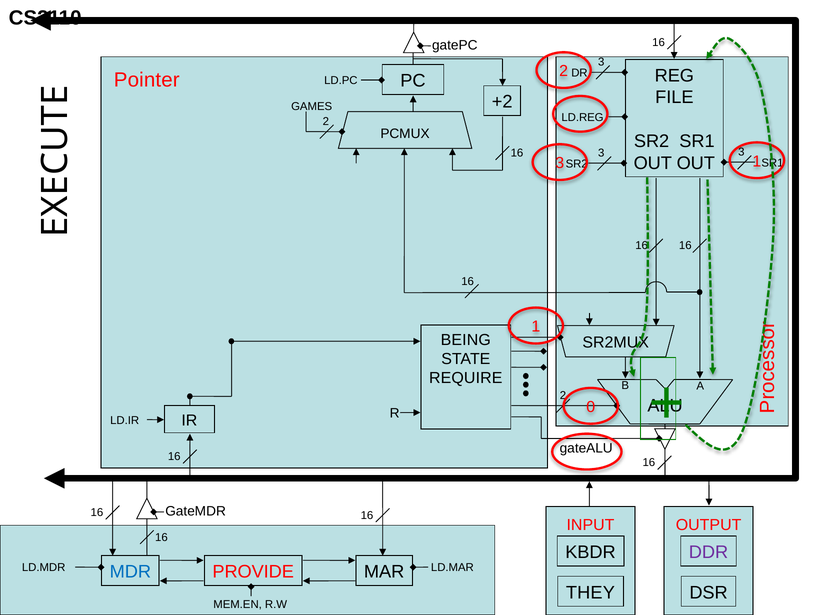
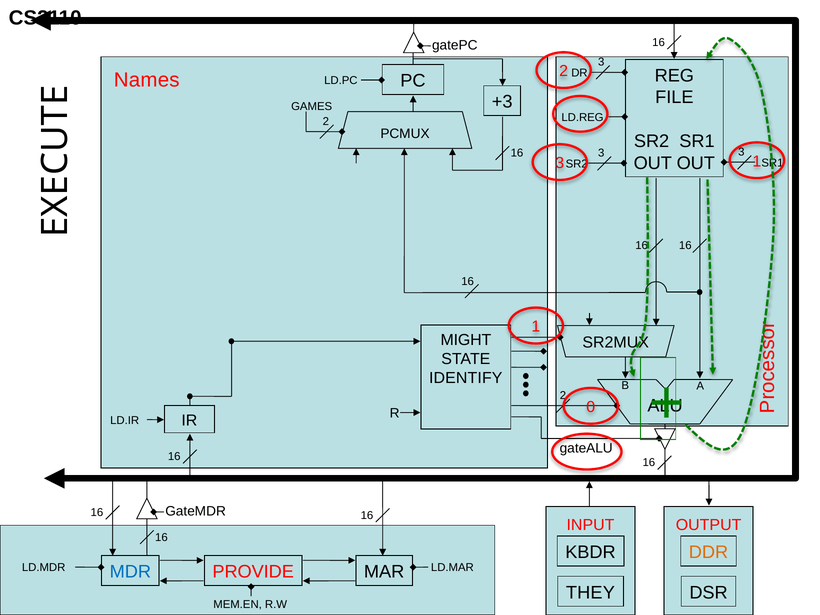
Pointer: Pointer -> Names (147, 80)
+2: +2 -> +3 (502, 102)
BEING: BEING -> MIGHT (466, 340)
REQUIRE: REQUIRE -> IDENTIFY (466, 378)
DDR colour: purple -> orange (708, 552)
